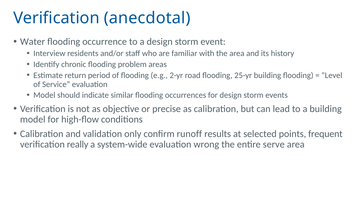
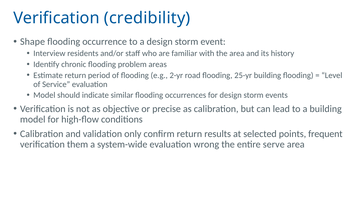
anecdotal: anecdotal -> credibility (147, 18)
Water: Water -> Shape (33, 42)
confirm runoff: runoff -> return (189, 134)
really: really -> them (78, 144)
